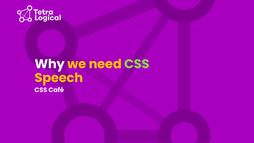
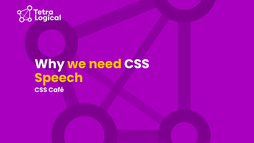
CSS colour: light green -> white (137, 64)
